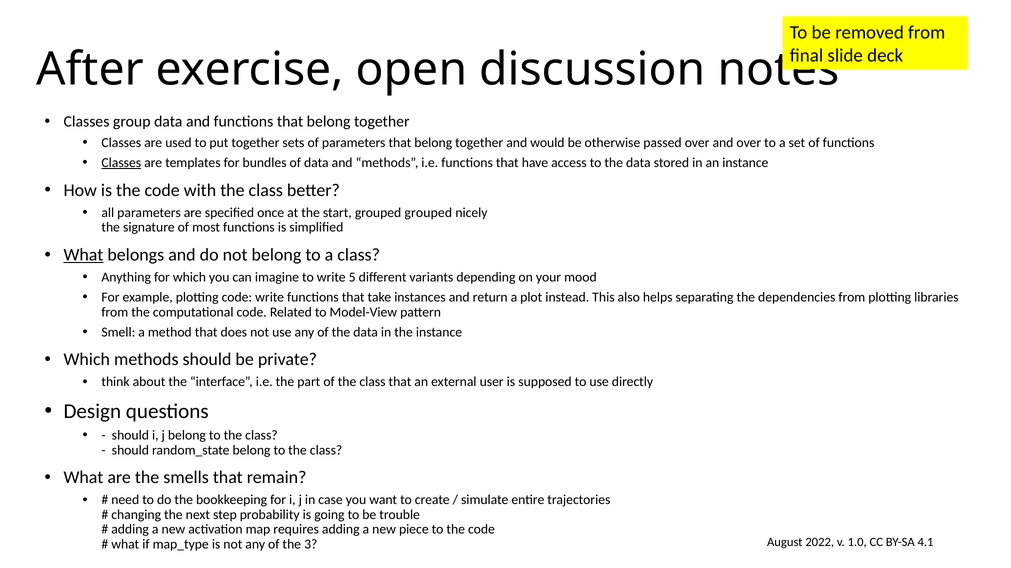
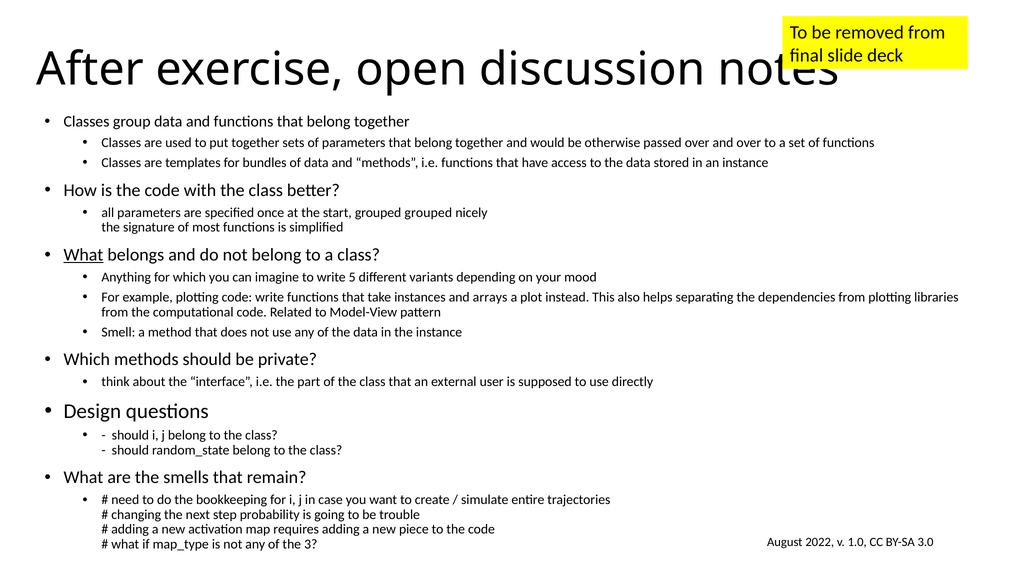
Classes underline: present -> none (121, 163)
return: return -> arrays (490, 298)
4.1: 4.1 -> 3.0 (926, 543)
